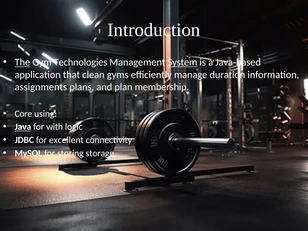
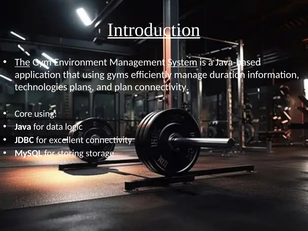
Introduction underline: none -> present (154, 30)
Technologies: Technologies -> Environment (81, 62)
that clean: clean -> using (93, 75)
assignments: assignments -> technologies (41, 87)
plan membership: membership -> connectivity (162, 87)
Java underline: present -> none (23, 127)
with: with -> data (55, 127)
